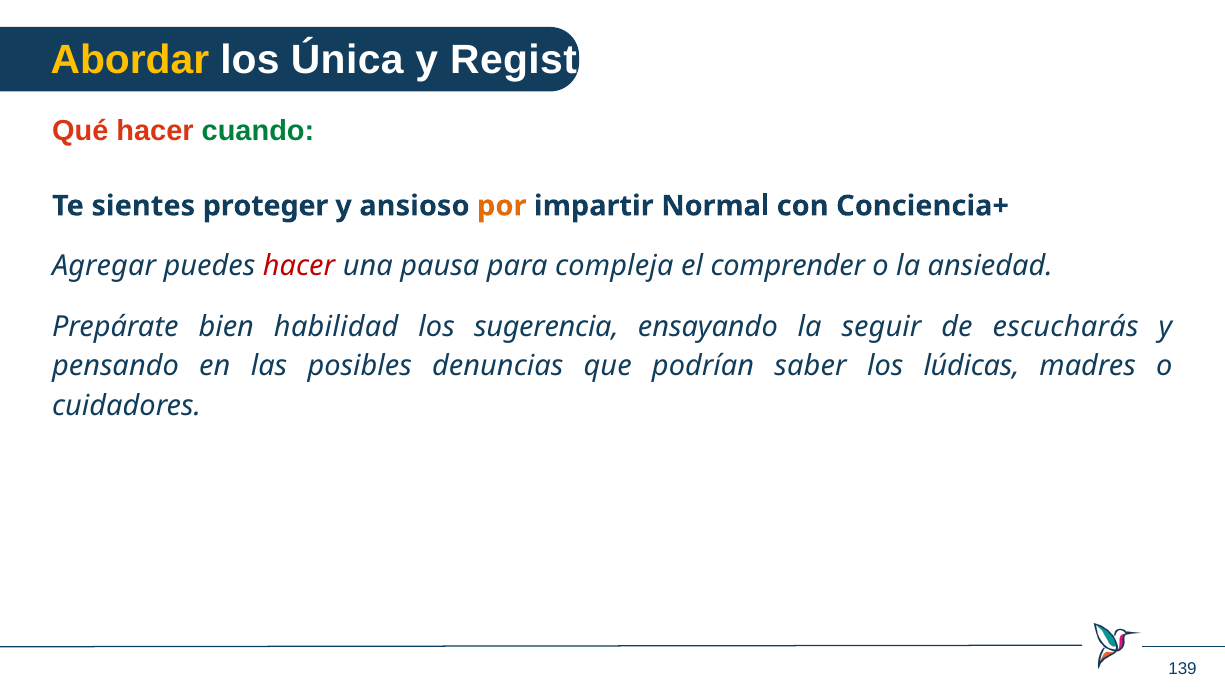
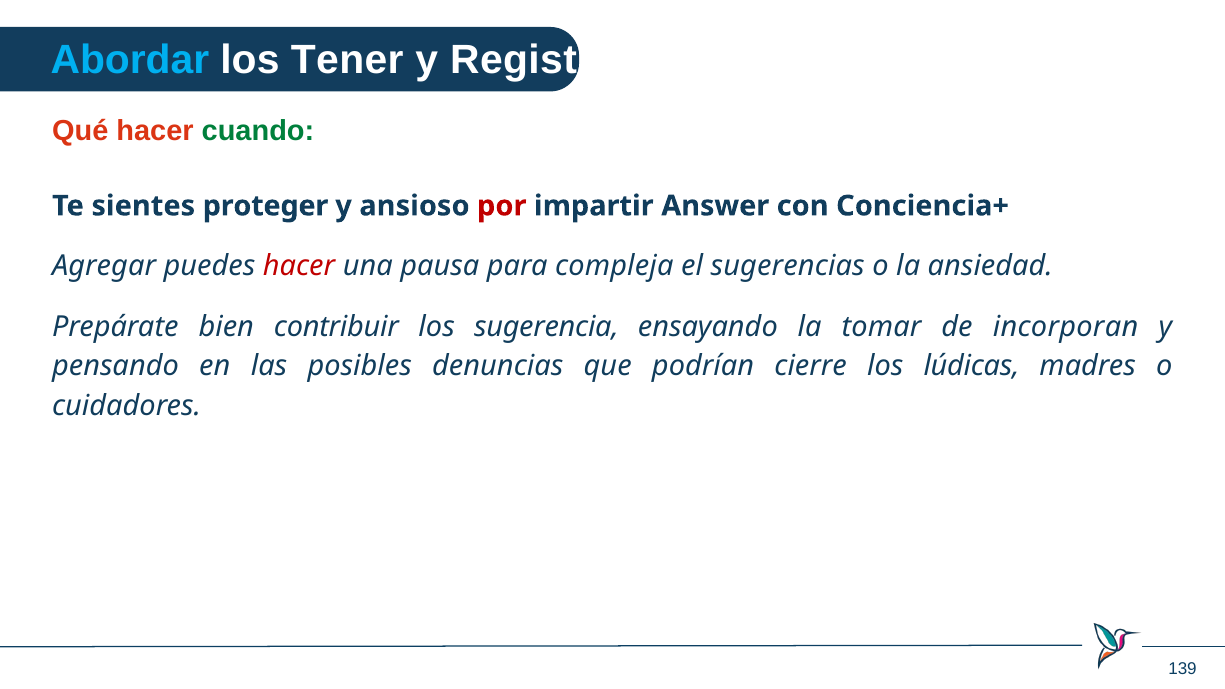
Abordar colour: yellow -> light blue (130, 60)
Única: Única -> Tener (347, 60)
por colour: orange -> red (502, 206)
Normal: Normal -> Answer (715, 206)
comprender: comprender -> sugerencias (788, 266)
habilidad: habilidad -> contribuir (336, 327)
seguir: seguir -> tomar (882, 327)
escucharás: escucharás -> incorporan (1066, 327)
saber: saber -> cierre (811, 366)
